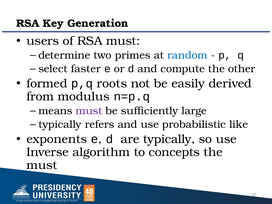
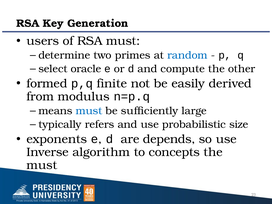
faster: faster -> oracle (86, 69)
roots: roots -> finite (112, 83)
must colour: purple -> blue (89, 111)
like: like -> size (239, 124)
are typically: typically -> depends (169, 139)
